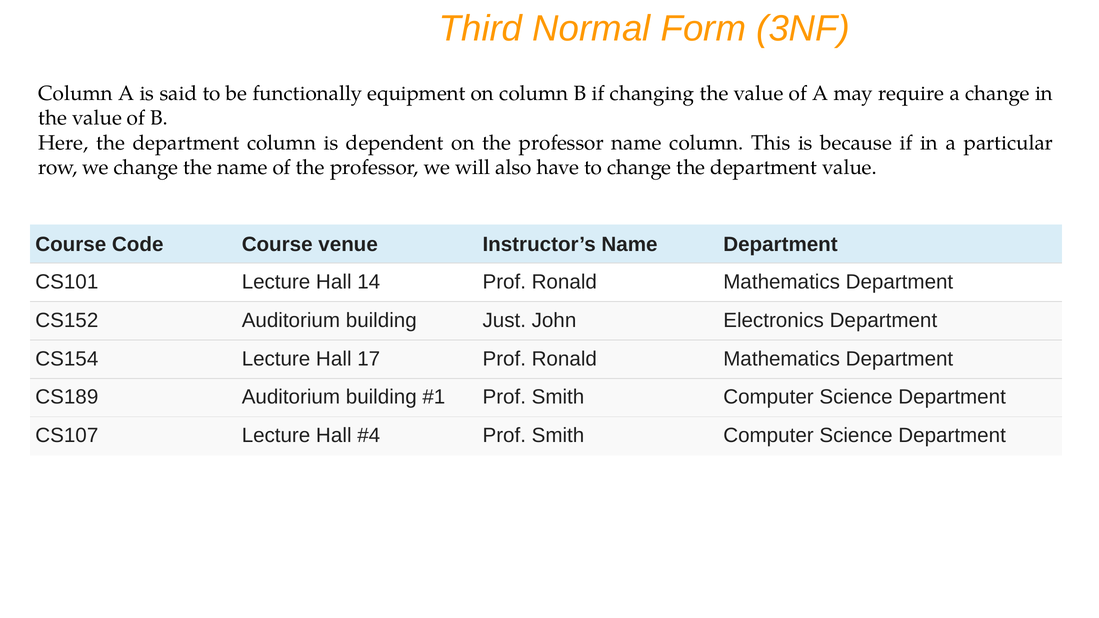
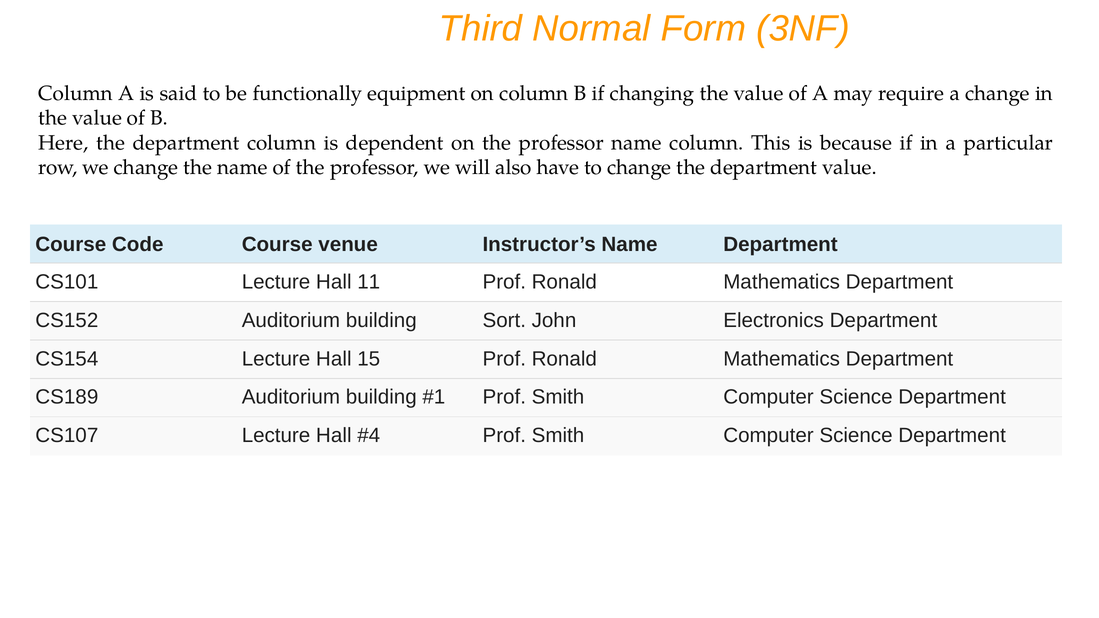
14: 14 -> 11 (369, 282)
Just: Just -> Sort (504, 320)
17: 17 -> 15 (369, 359)
